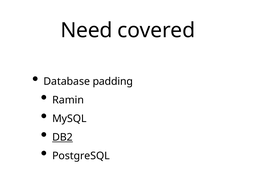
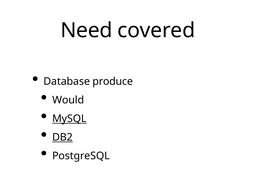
padding: padding -> produce (113, 82)
Ramin: Ramin -> Would (68, 100)
MySQL underline: none -> present (69, 119)
